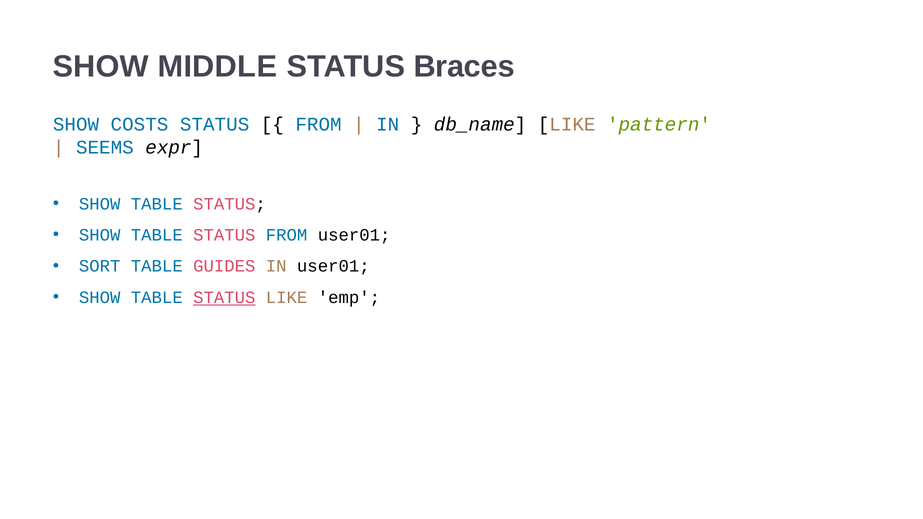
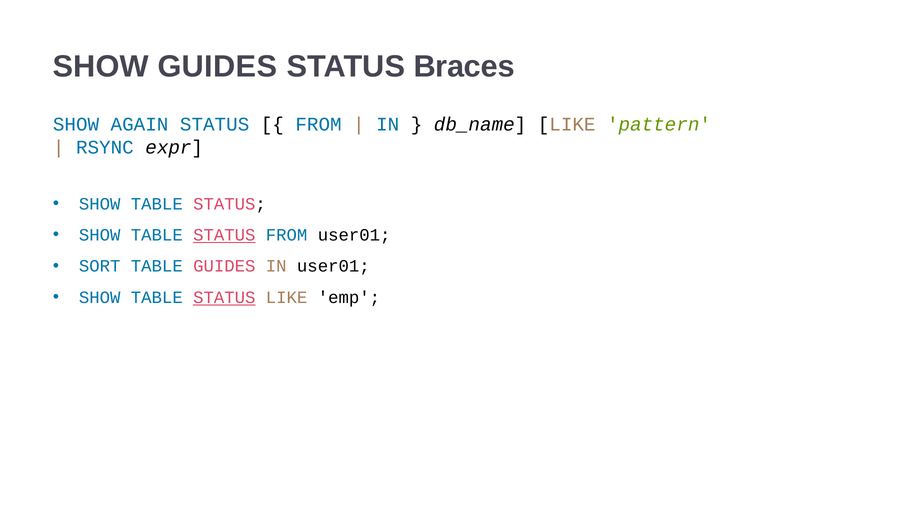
SHOW MIDDLE: MIDDLE -> GUIDES (217, 67)
COSTS: COSTS -> AGAIN (139, 124)
SEEMS: SEEMS -> RSYNC (105, 147)
STATUS underline: none -> present (224, 235)
